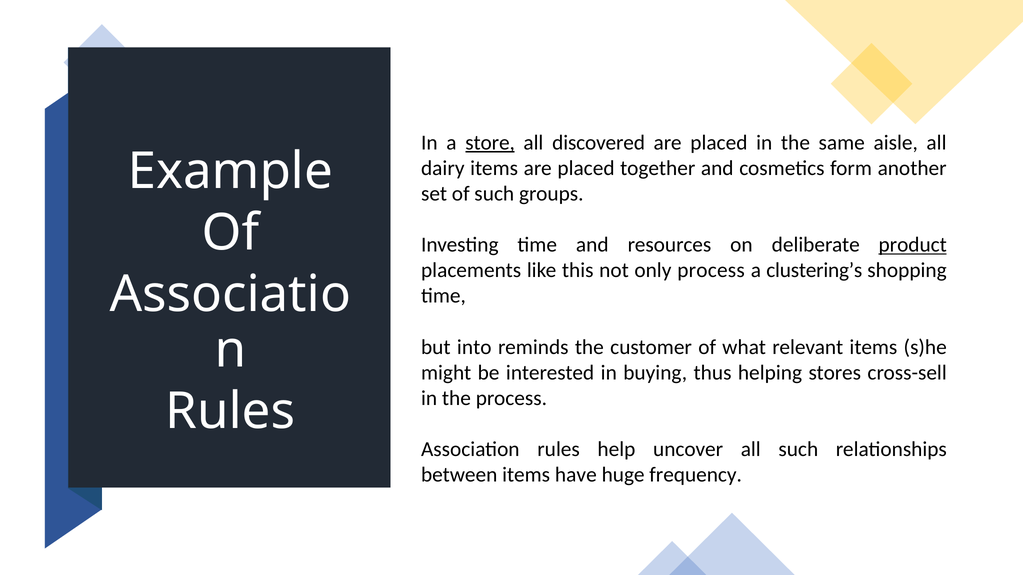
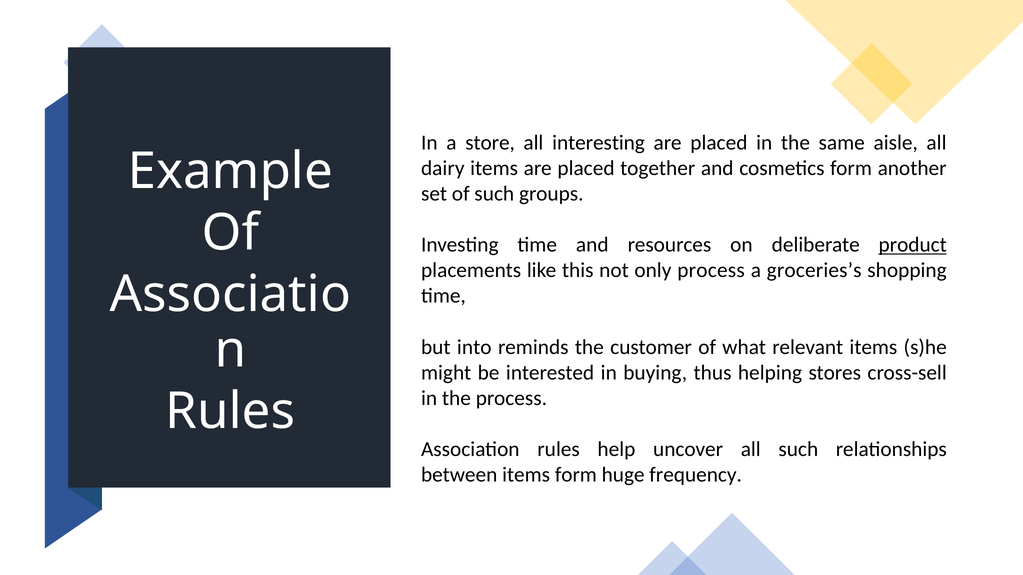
store underline: present -> none (490, 143)
discovered: discovered -> interesting (599, 143)
clustering’s: clustering’s -> groceries’s (814, 271)
items have: have -> form (576, 475)
